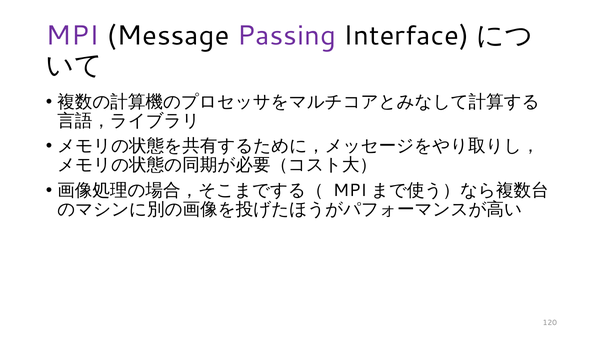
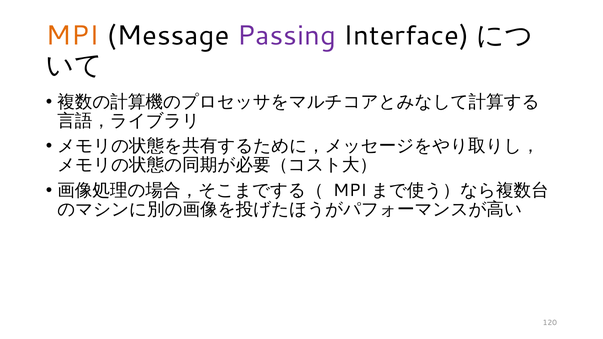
MPI colour: purple -> orange (73, 36)
